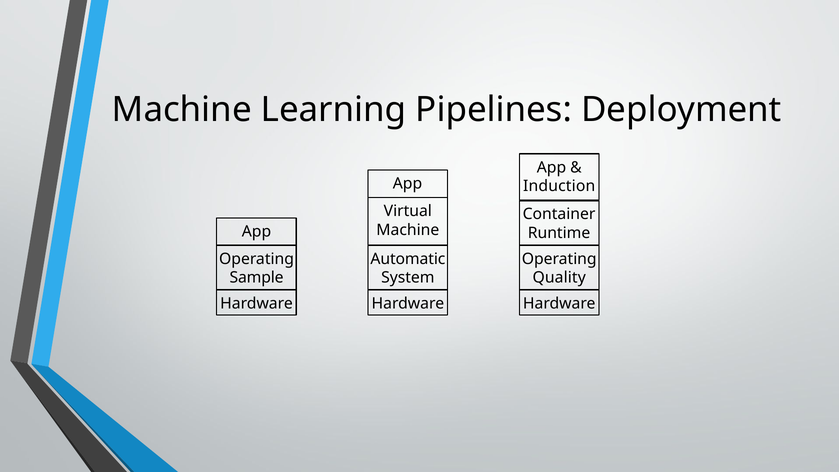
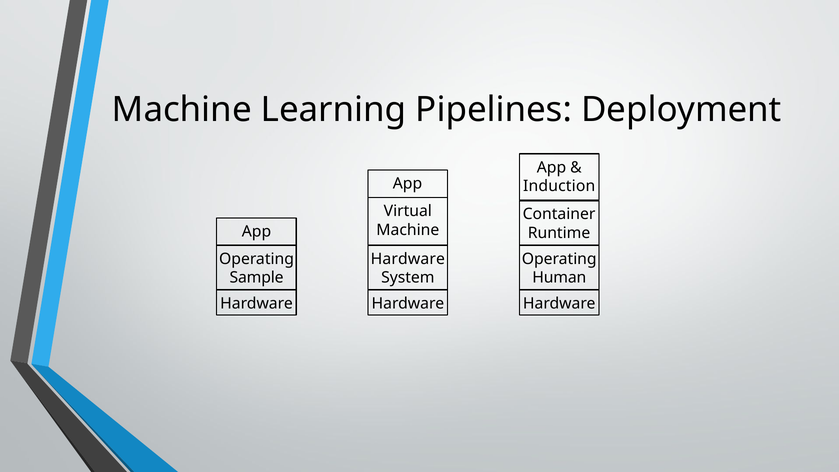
Automatic: Automatic -> Hardware (408, 259)
Quality: Quality -> Human (559, 278)
